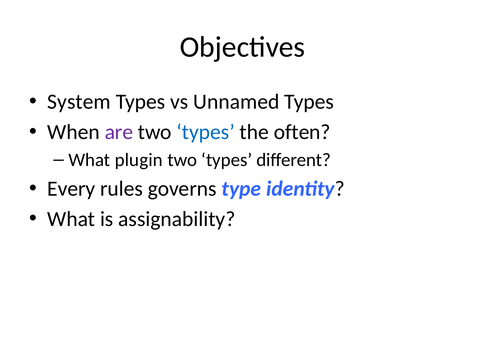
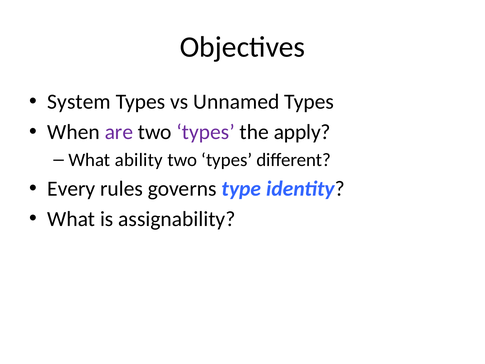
types colour: blue -> purple (206, 132)
often: often -> apply (302, 132)
plugin: plugin -> ability (139, 160)
